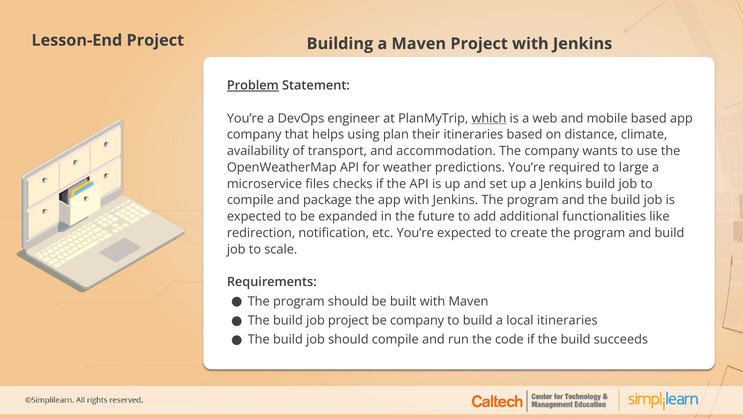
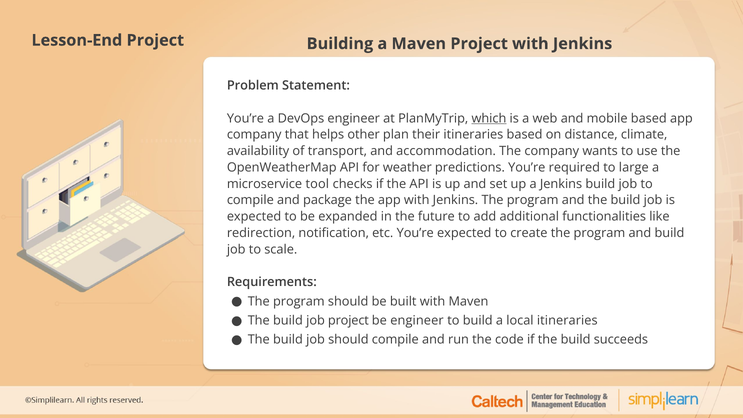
Problem underline: present -> none (253, 85)
using: using -> other (364, 135)
files: files -> tool (317, 184)
be company: company -> engineer (417, 320)
